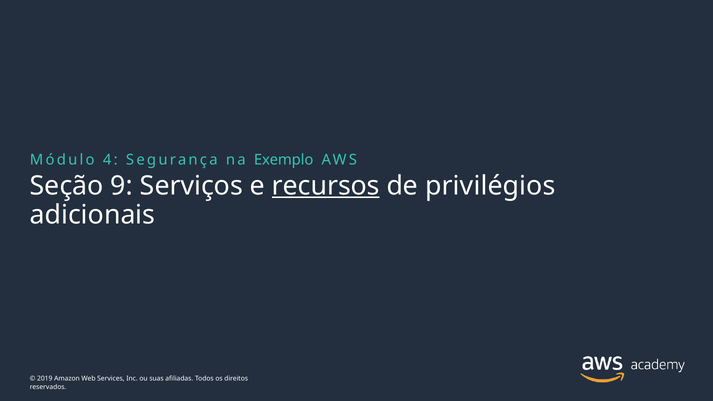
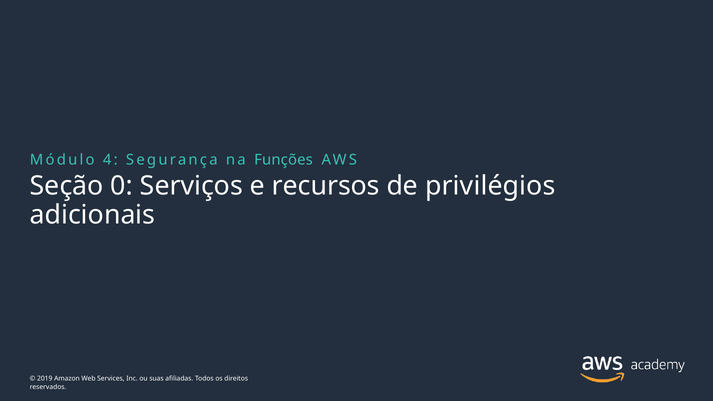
Exemplo: Exemplo -> Funções (284, 160)
9: 9 -> 0 (122, 186)
recursos underline: present -> none (326, 186)
